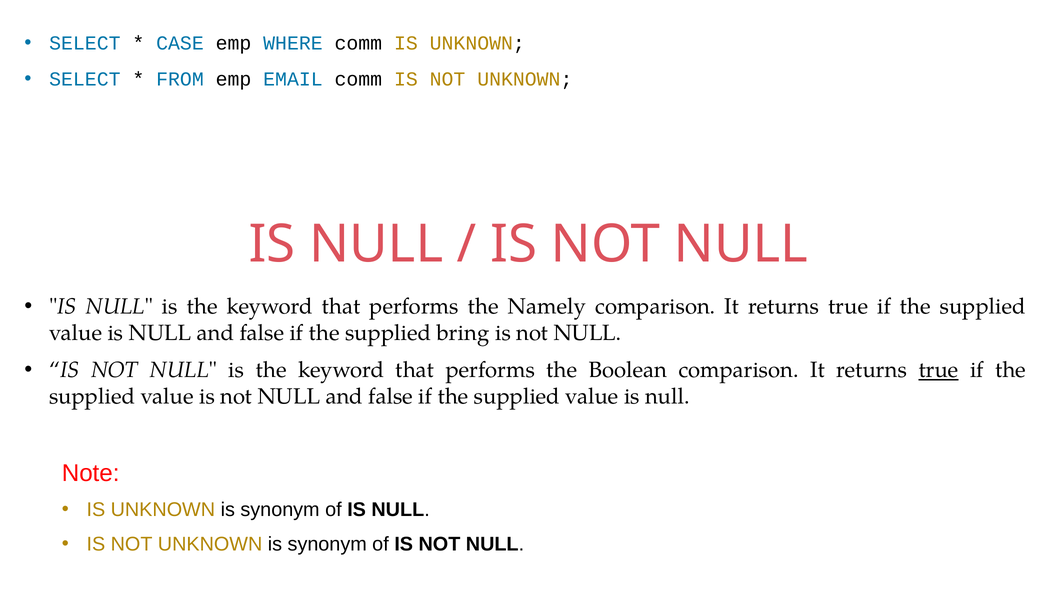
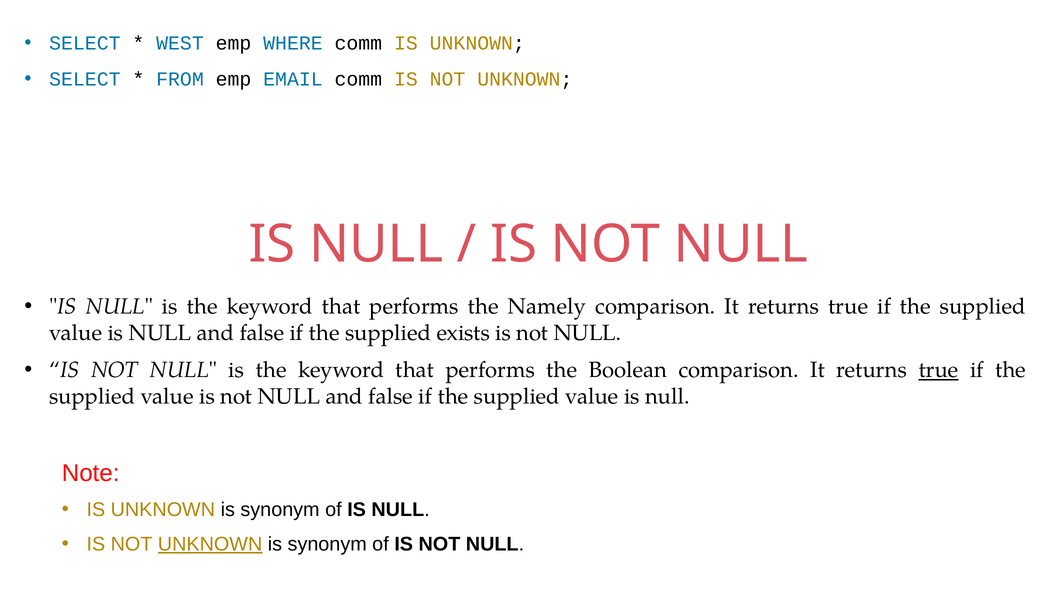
CASE: CASE -> WEST (180, 43)
bring: bring -> exists (463, 333)
UNKNOWN underline: none -> present (210, 544)
